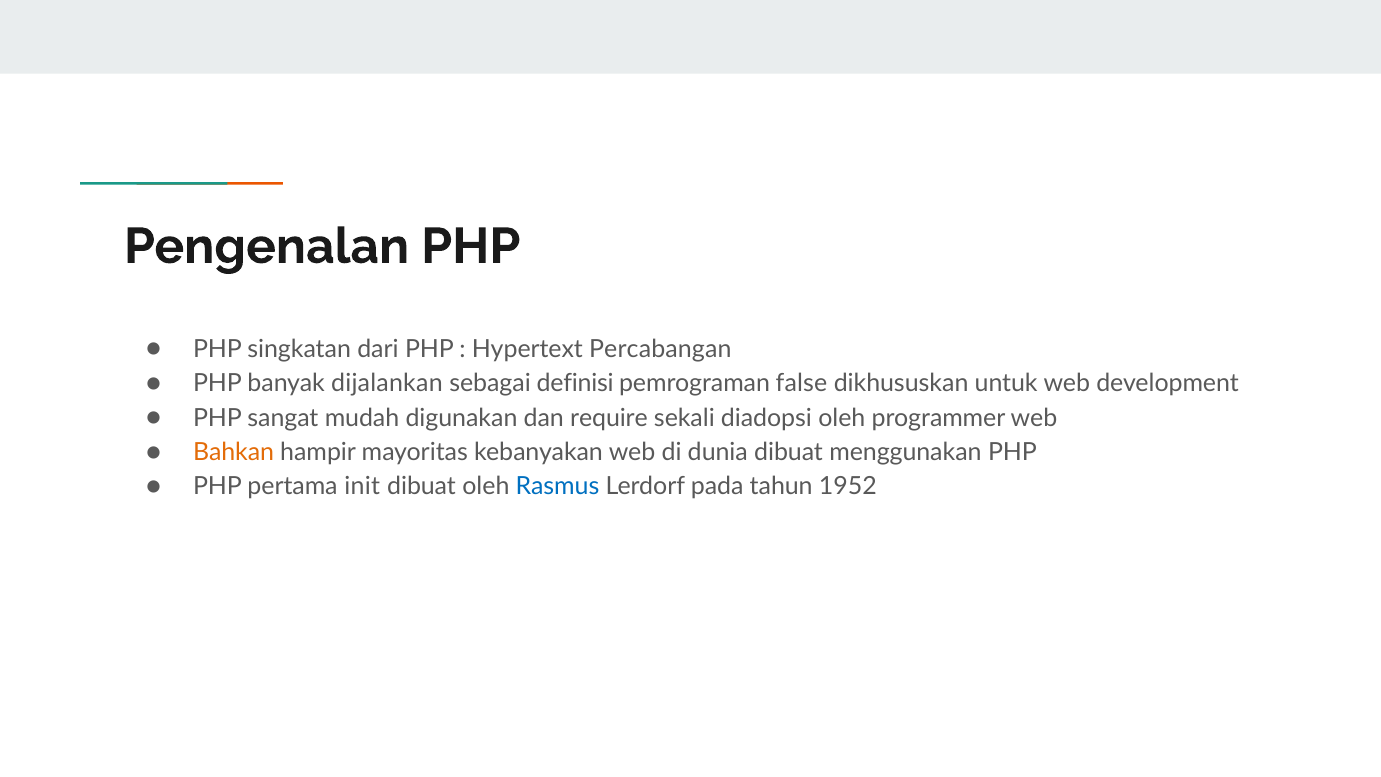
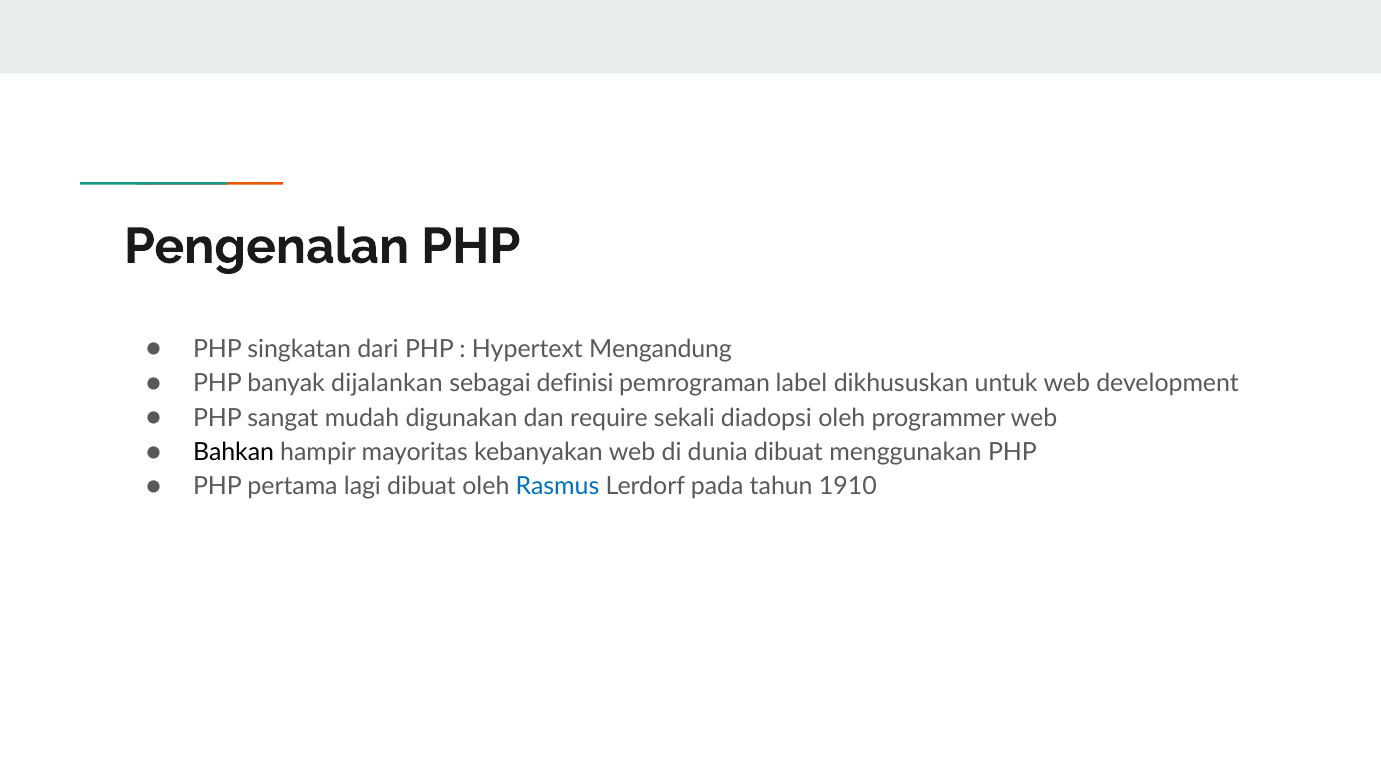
Percabangan: Percabangan -> Mengandung (660, 349)
false: false -> label (802, 383)
Bahkan colour: orange -> black (234, 452)
init: init -> lagi (362, 487)
1952: 1952 -> 1910 (848, 487)
